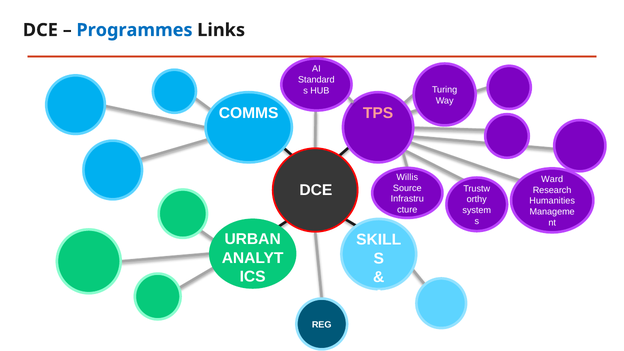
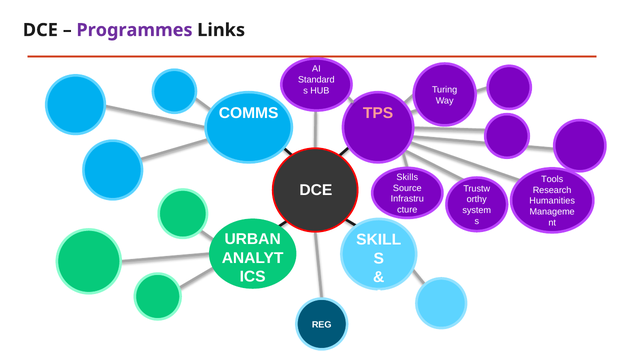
Programmes colour: blue -> purple (134, 30)
Willis: Willis -> Skills (407, 177)
Ward: Ward -> Tools (552, 179)
